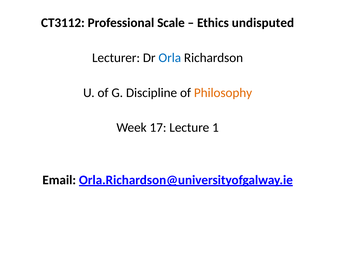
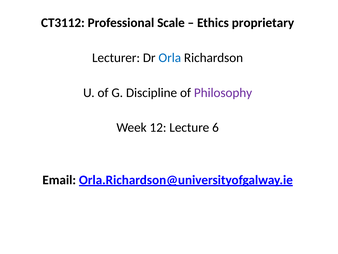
undisputed: undisputed -> proprietary (263, 23)
Philosophy colour: orange -> purple (223, 93)
17: 17 -> 12 (158, 127)
1: 1 -> 6 (215, 127)
